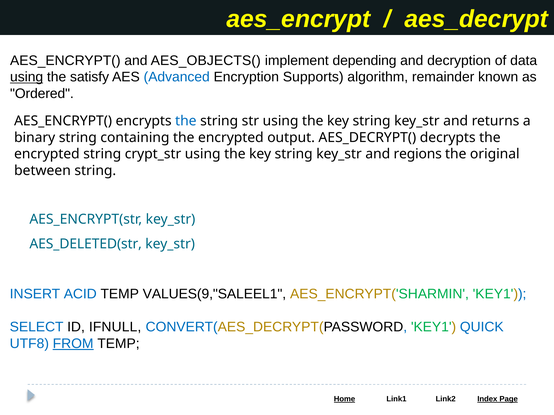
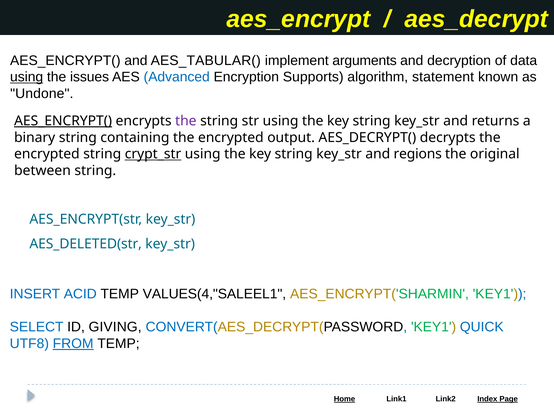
AES_OBJECTS(: AES_OBJECTS( -> AES_TABULAR( (206, 61)
depending: depending -> arguments (365, 61)
satisfy: satisfy -> issues (90, 77)
remainder: remainder -> statement (443, 77)
Ordered: Ordered -> Undone (42, 94)
AES_ENCRYPT( underline: none -> present (63, 121)
the colour: blue -> purple (186, 121)
crypt_str underline: none -> present (153, 154)
VALUES(9,"SALEEL1: VALUES(9,"SALEEL1 -> VALUES(4,"SALEEL1 (214, 294)
IFNULL: IFNULL -> GIVING (115, 327)
